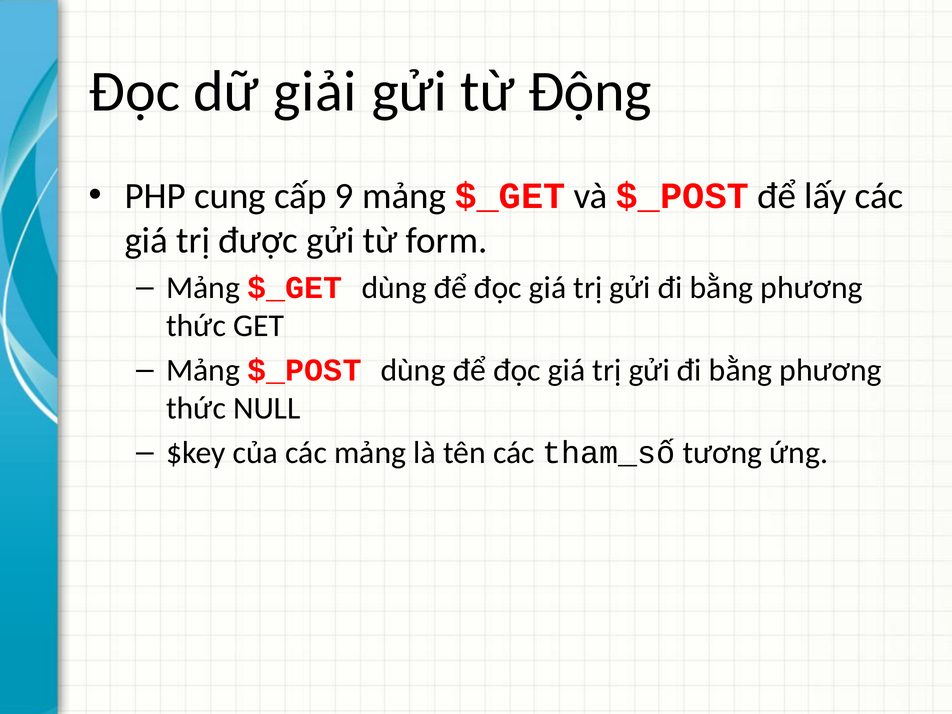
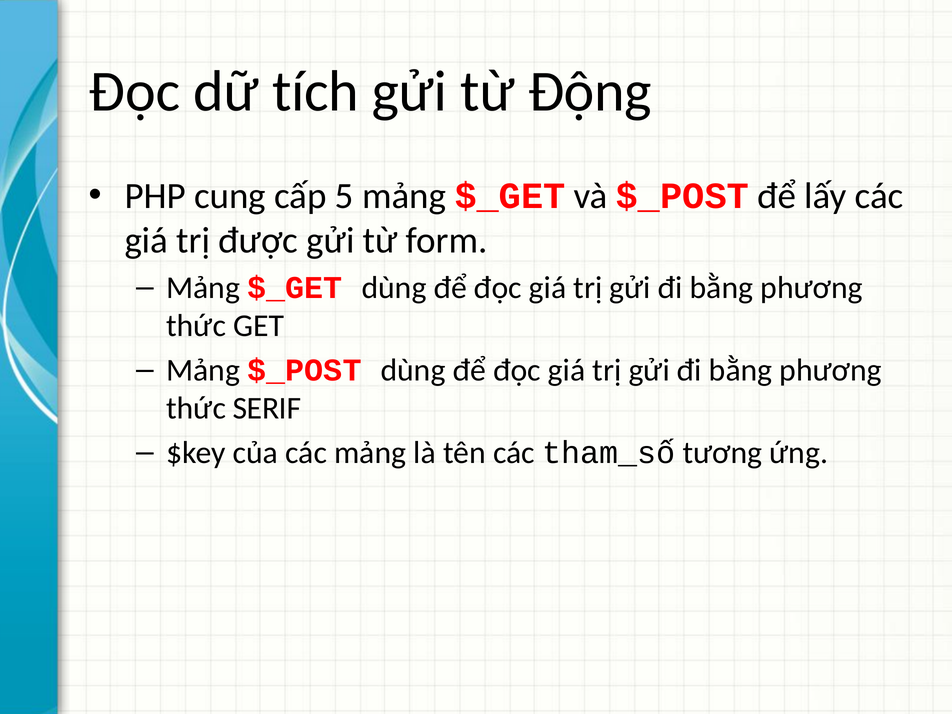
giải: giải -> tích (315, 92)
9: 9 -> 5 (344, 196)
NULL: NULL -> SERIF (267, 408)
